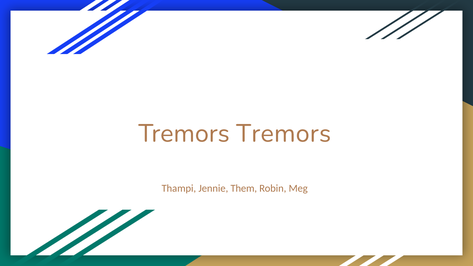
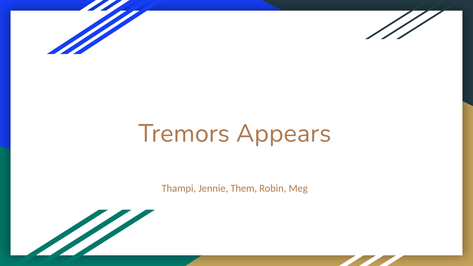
Tremors Tremors: Tremors -> Appears (284, 133)
